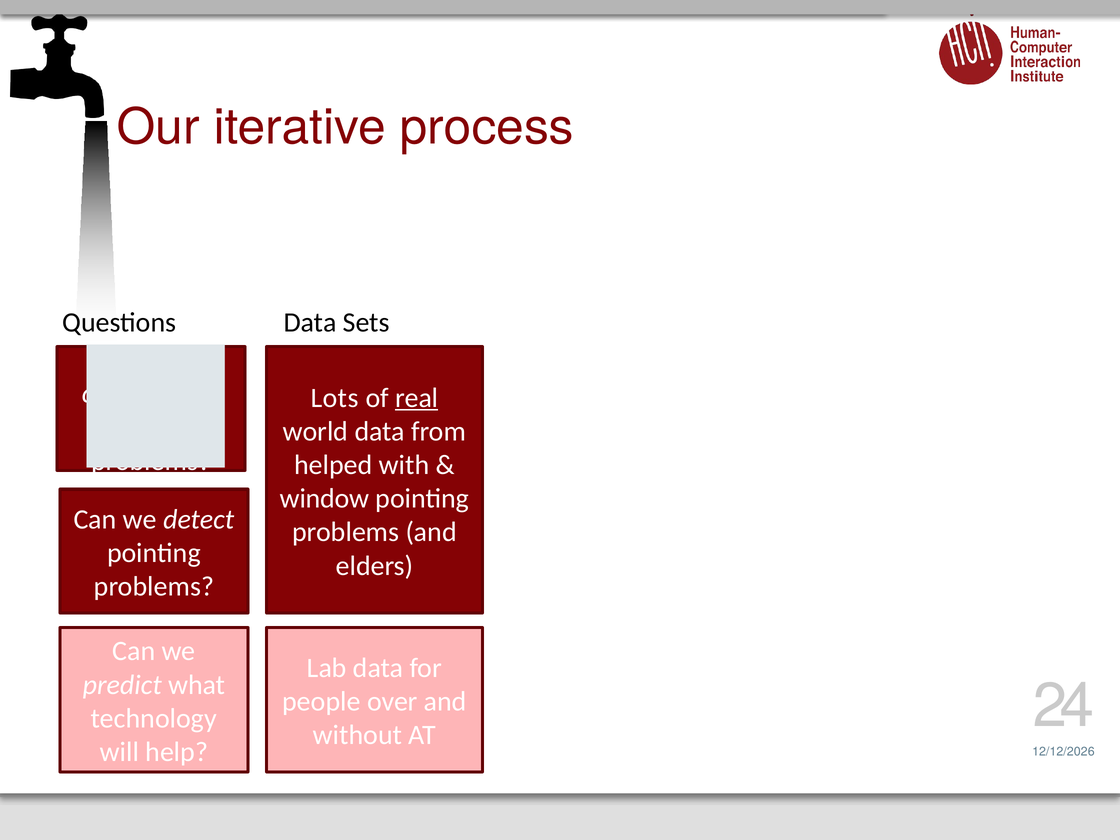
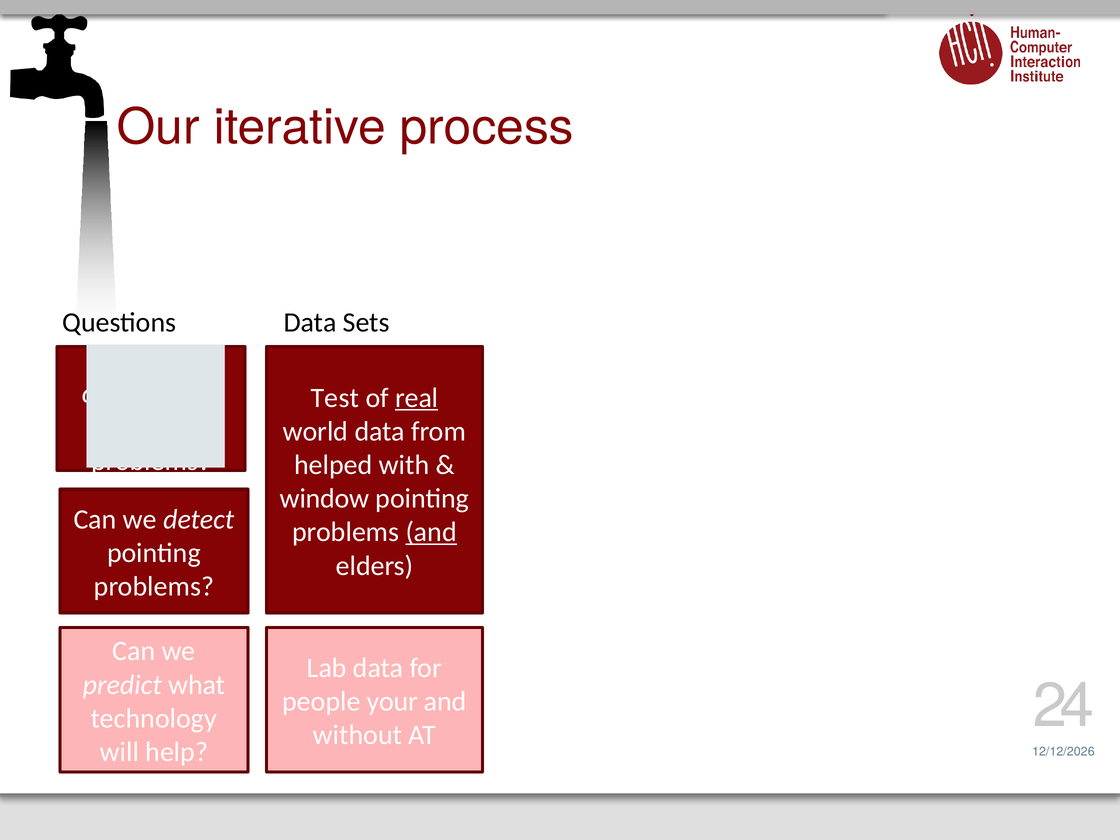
Lots: Lots -> Test (335, 398)
and underline: none -> present (431, 532)
over: over -> your (392, 702)
